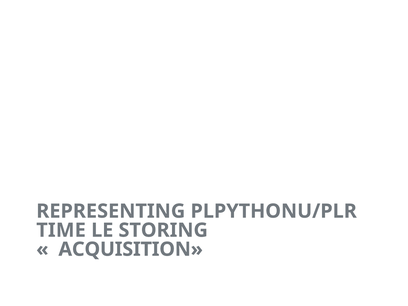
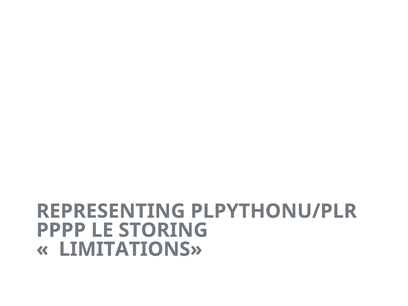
TIME: TIME -> PPPP (61, 230)
ACQUISITION: ACQUISITION -> LIMITATIONS (131, 249)
